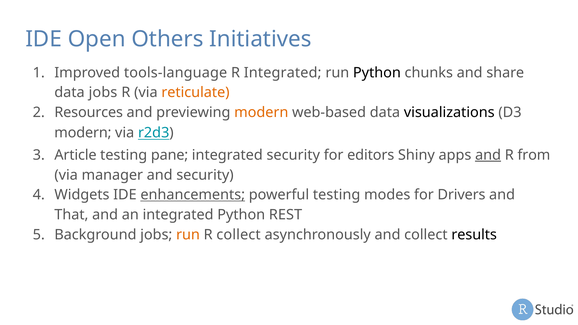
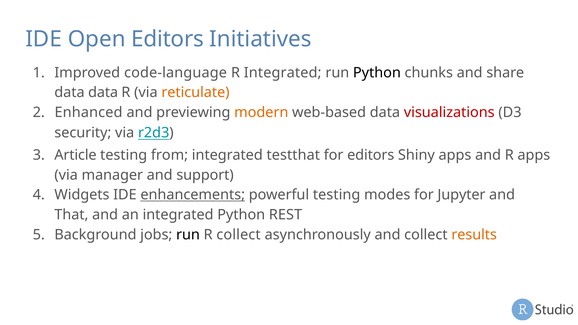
Open Others: Others -> Editors (168, 39)
tools-language: tools-language -> code-language (176, 73)
data jobs: jobs -> data (103, 93)
Resources: Resources -> Enhanced (89, 113)
visualizations colour: black -> red (449, 113)
modern: modern -> security (83, 133)
pane: pane -> from (169, 155)
integrated security: security -> testthat (293, 155)
and underline: present -> none (488, 155)
R from: from -> apps (534, 155)
and security: security -> support (205, 175)
Drivers: Drivers -> Jupyter (461, 195)
run colour: orange -> black (188, 235)
results colour: black -> orange (474, 235)
